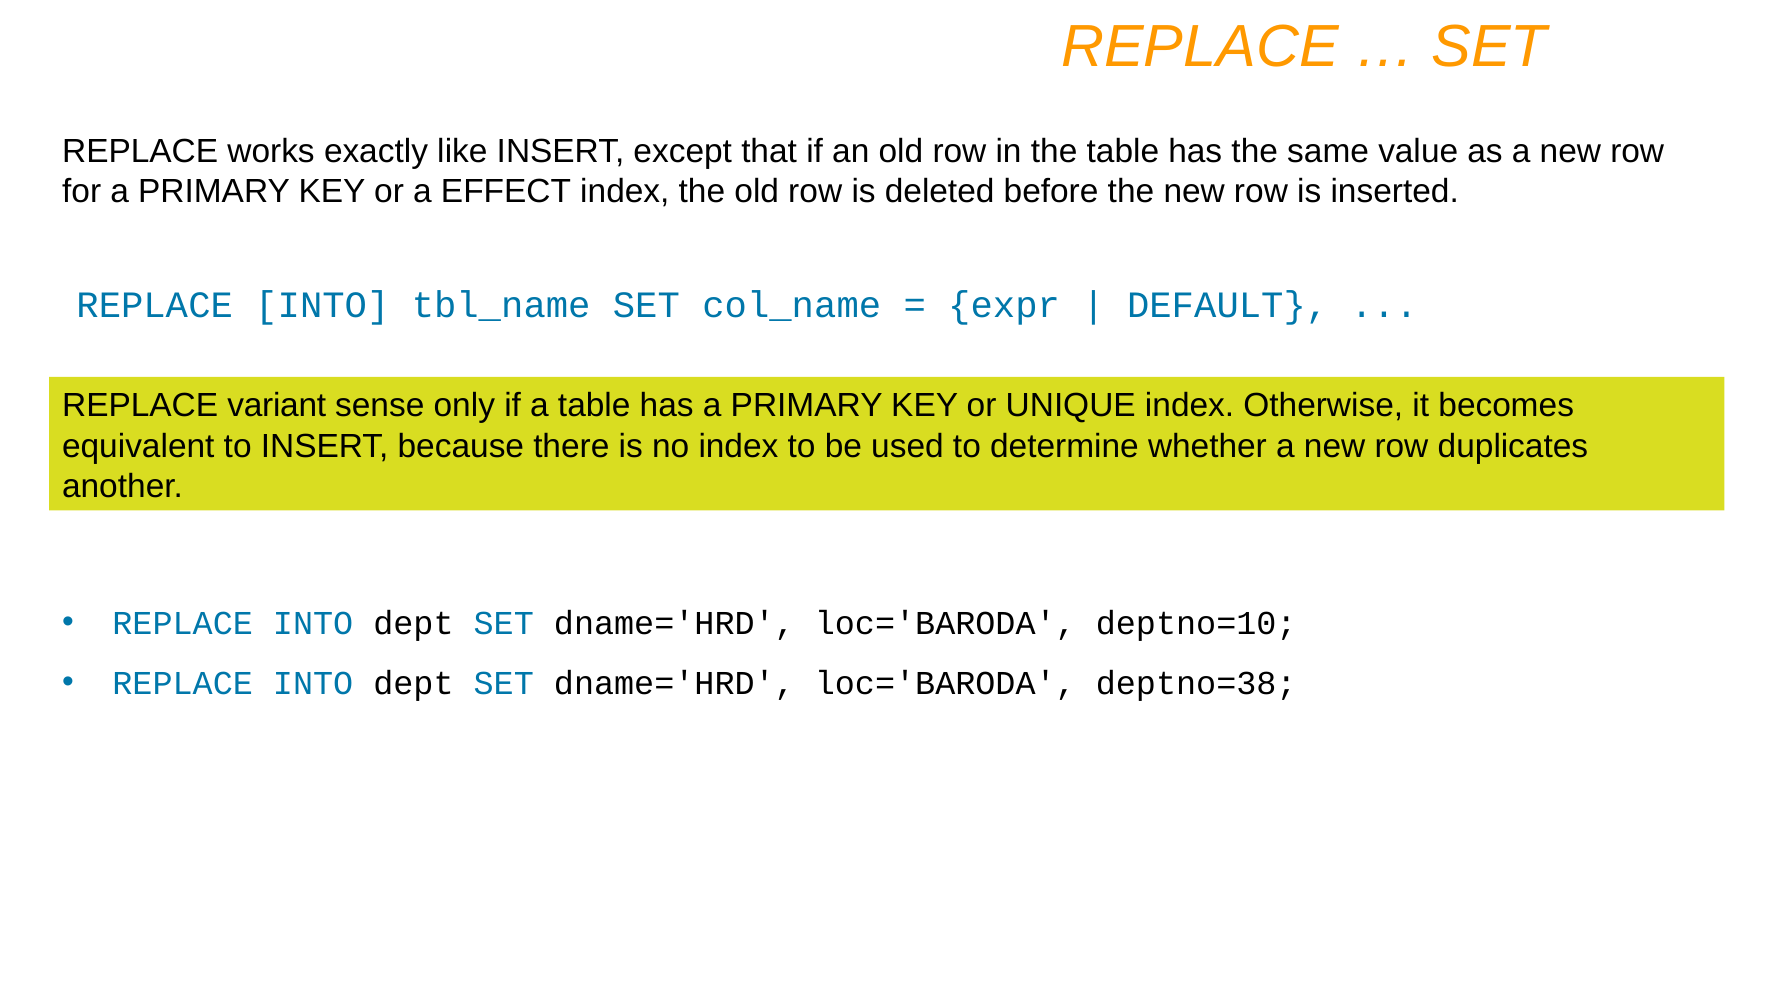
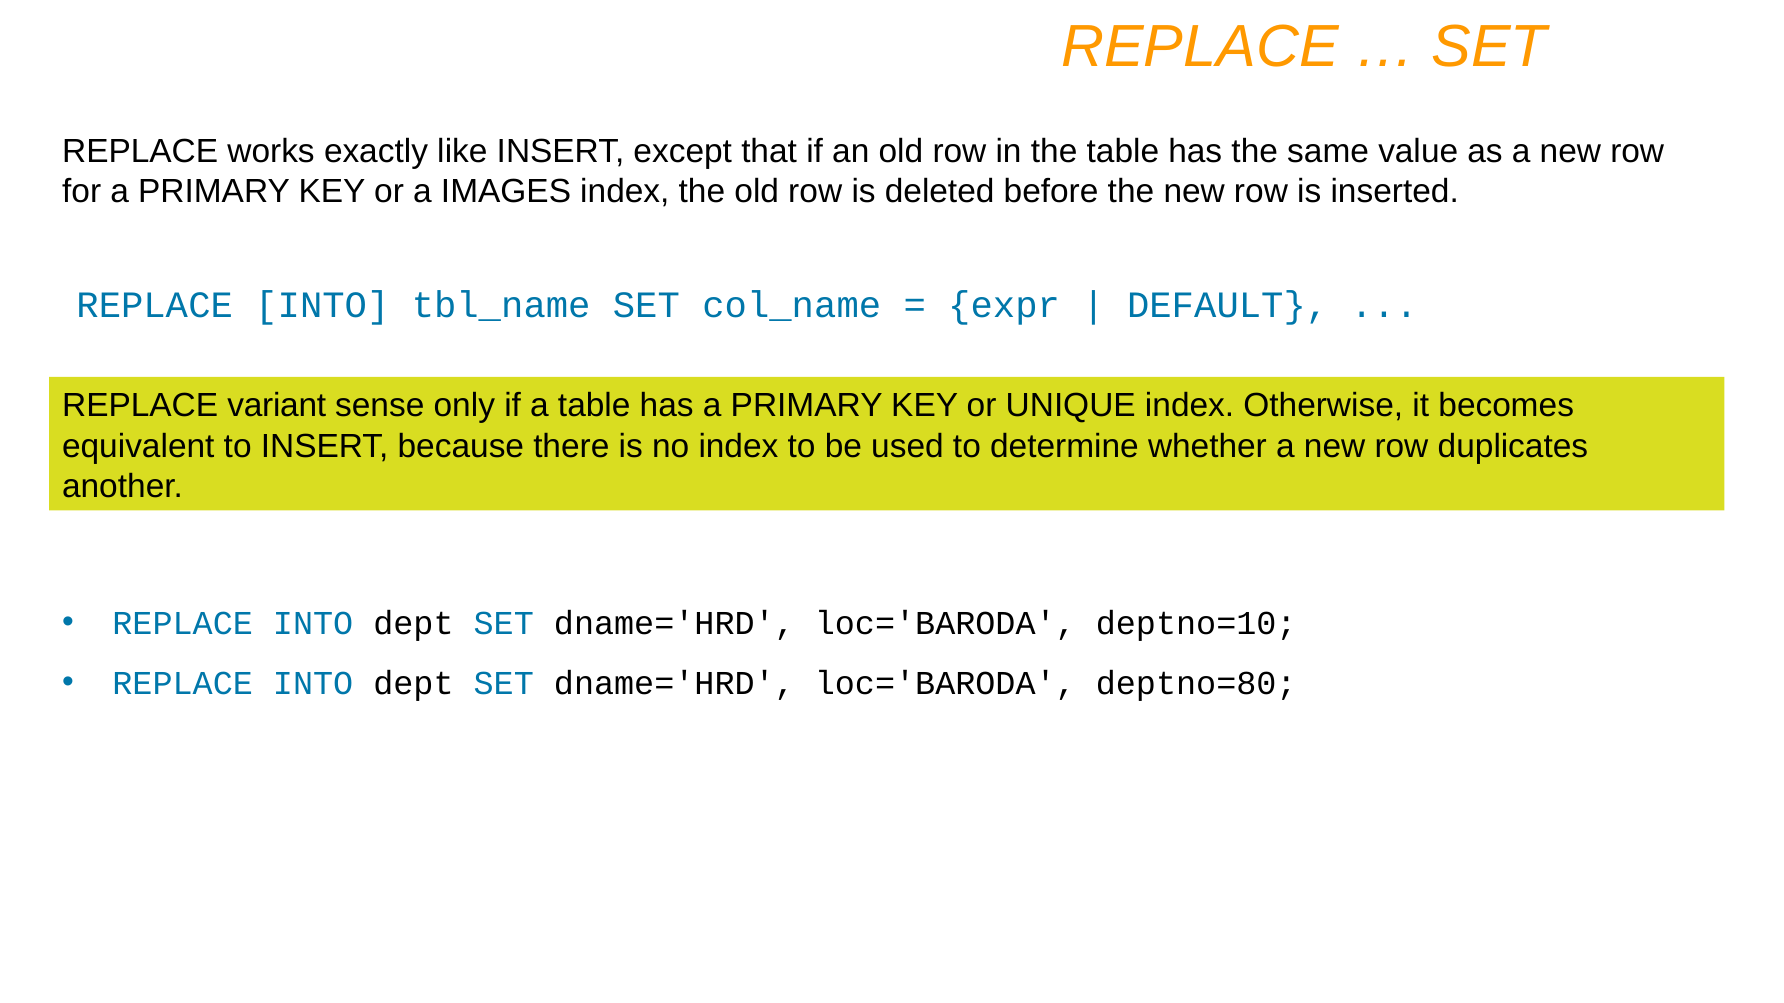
EFFECT: EFFECT -> IMAGES (506, 192)
deptno=38: deptno=38 -> deptno=80 (1196, 684)
